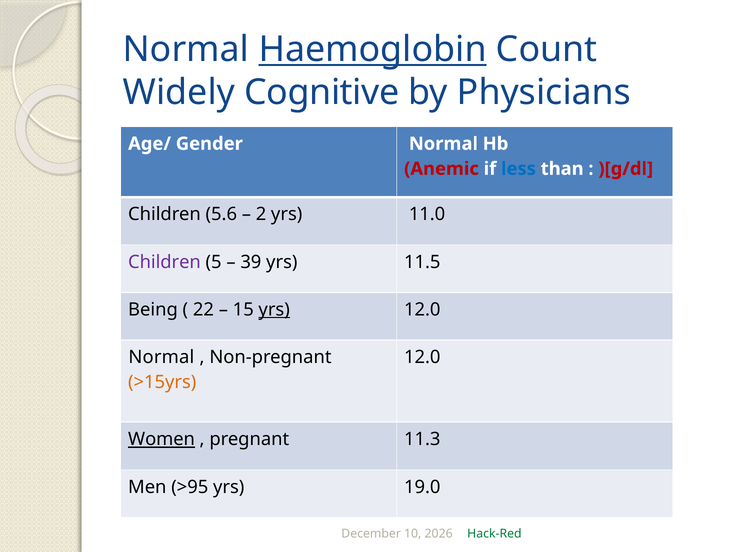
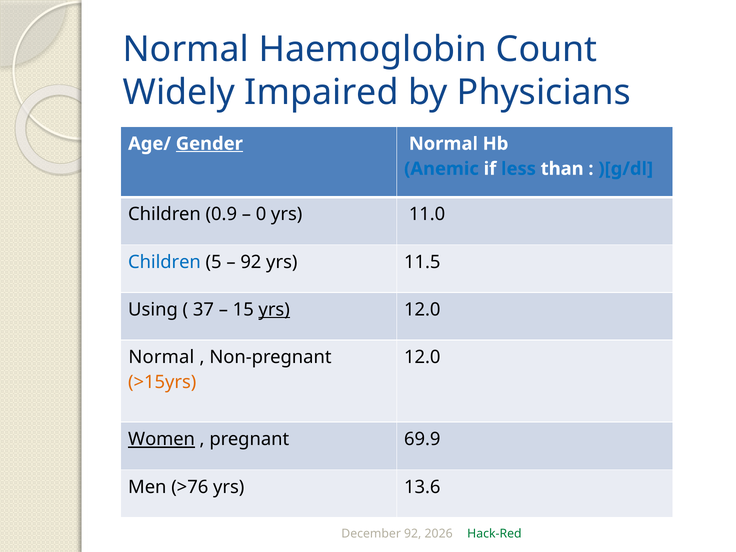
Haemoglobin underline: present -> none (373, 50)
Cognitive: Cognitive -> Impaired (322, 93)
Gender underline: none -> present (209, 144)
Anemic colour: red -> blue (441, 169)
)[g/dl colour: red -> blue (626, 169)
5.6: 5.6 -> 0.9 (221, 214)
2: 2 -> 0 (261, 214)
Children colour: purple -> blue (164, 262)
39: 39 -> 92 (251, 262)
Being: Being -> Using (153, 310)
22: 22 -> 37 (203, 310)
11.3: 11.3 -> 69.9 (422, 439)
>95: >95 -> >76 (190, 487)
19.0: 19.0 -> 13.6 (422, 487)
10: 10 -> 92 (413, 534)
